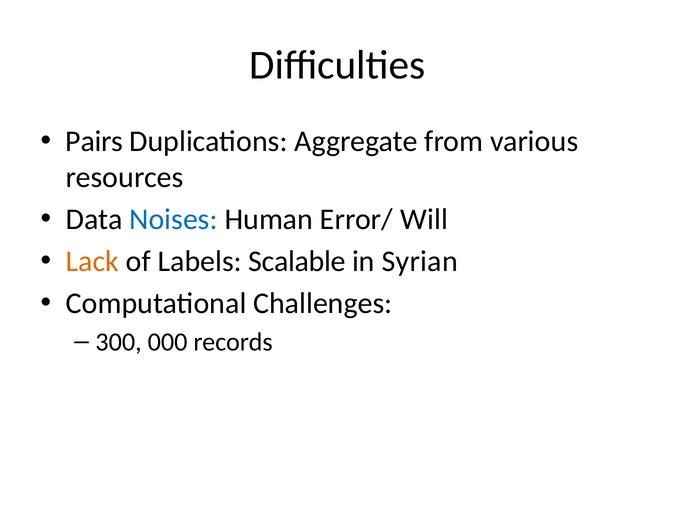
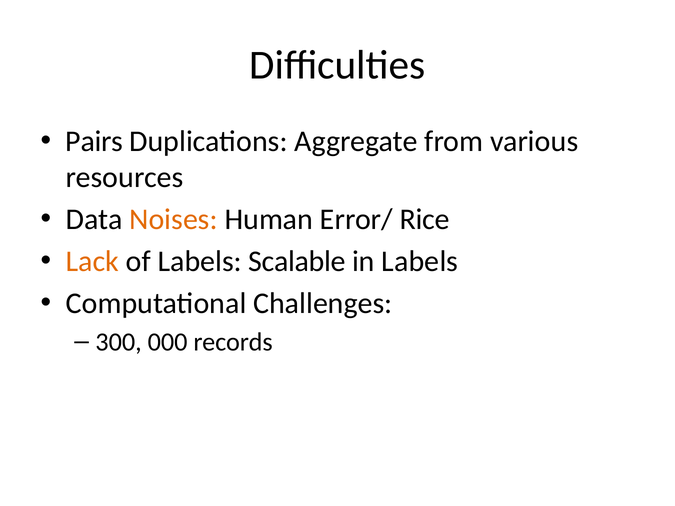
Noises colour: blue -> orange (173, 220)
Will: Will -> Rice (425, 220)
in Syrian: Syrian -> Labels (420, 262)
